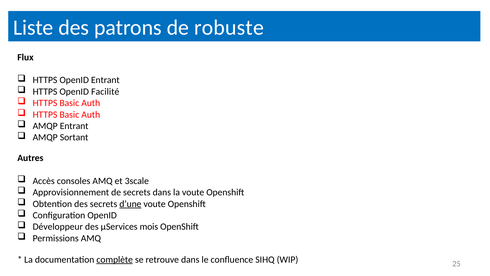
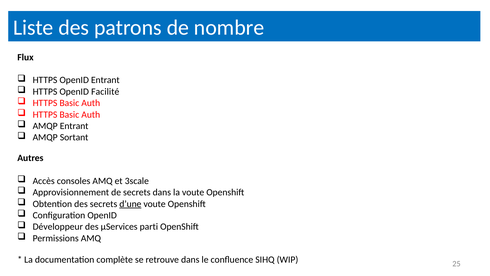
robuste: robuste -> nombre (229, 28)
mois: mois -> parti (149, 226)
complète underline: present -> none (115, 259)
